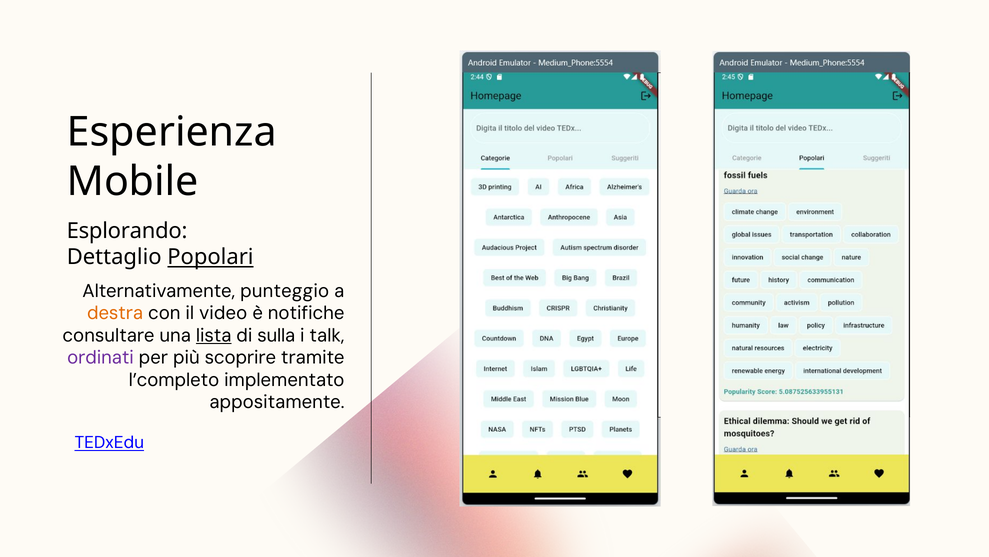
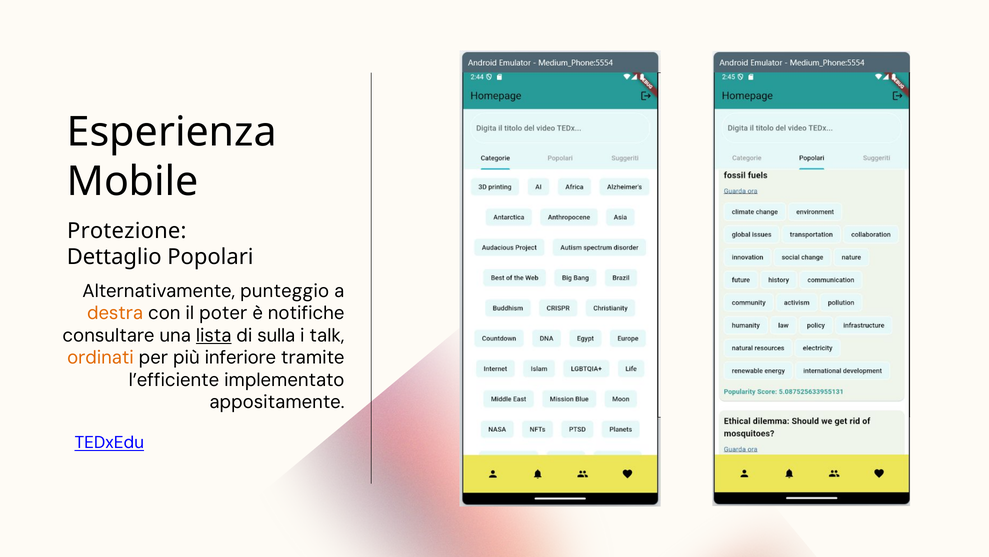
Esplorando: Esplorando -> Protezione (127, 231)
Popolari underline: present -> none (210, 257)
video: video -> poter (223, 313)
ordinati colour: purple -> orange (101, 357)
scoprire: scoprire -> inferiore (240, 357)
l’completo: l’completo -> l’efficiente (174, 380)
